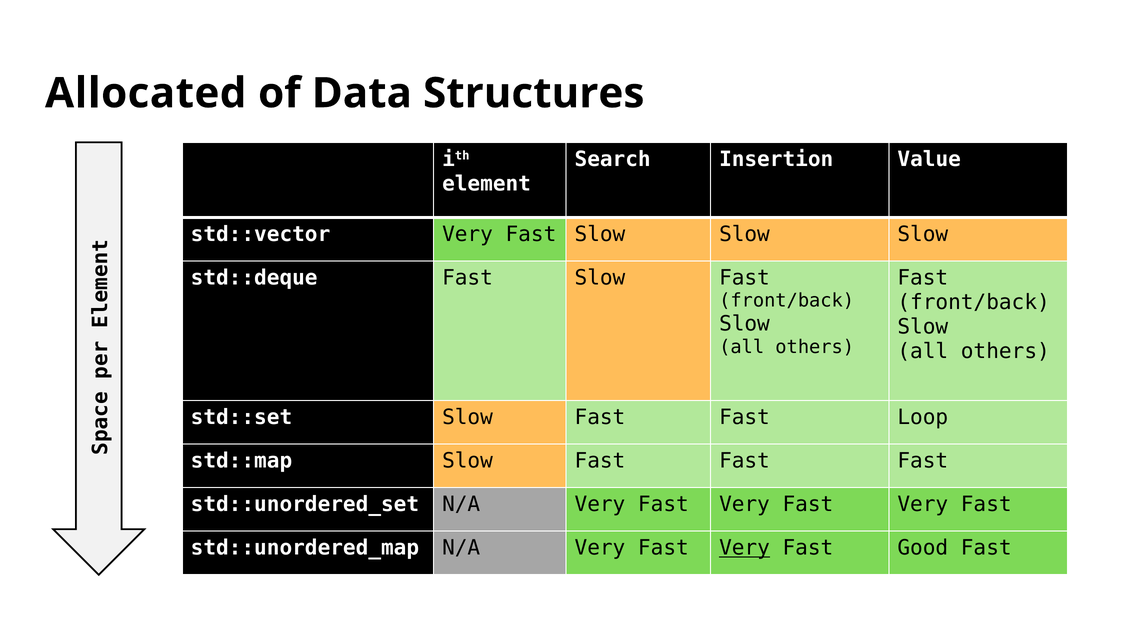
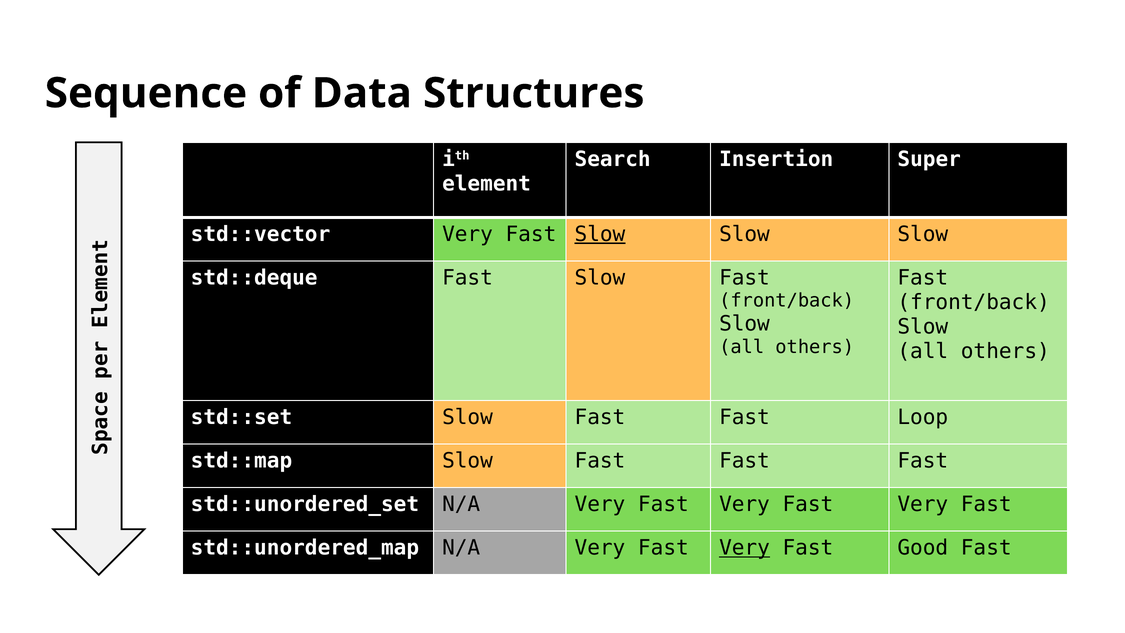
Allocated: Allocated -> Sequence (146, 93)
Value: Value -> Super (929, 159)
Slow underline: none -> present (600, 234)
